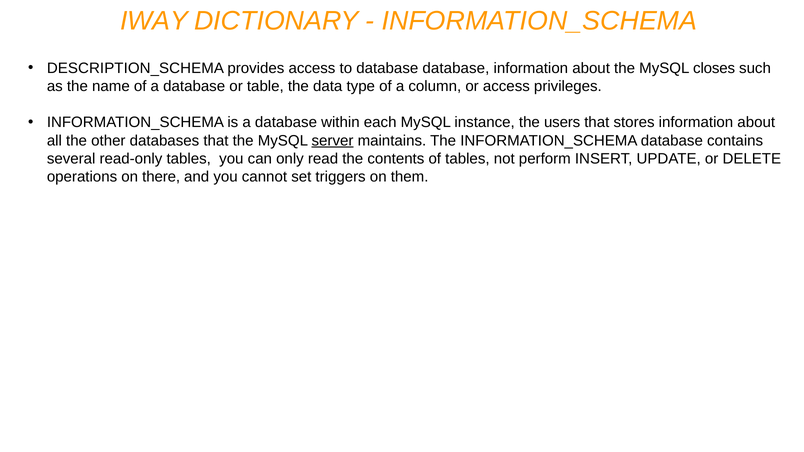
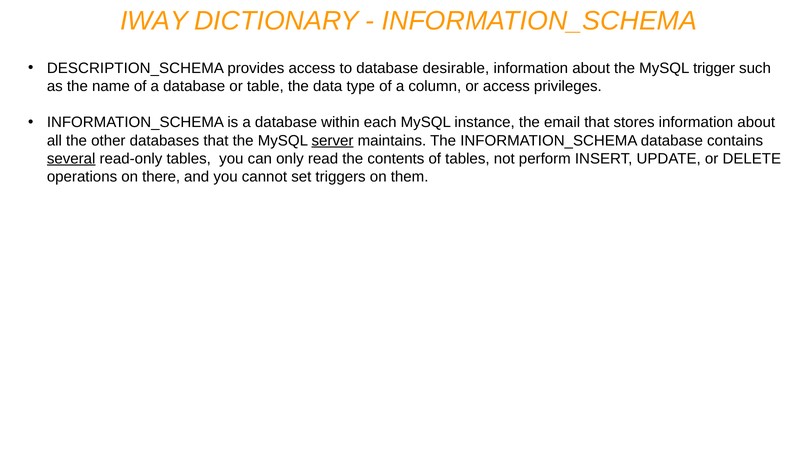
database database: database -> desirable (456, 68)
closes: closes -> trigger (714, 68)
users: users -> email (562, 123)
several underline: none -> present (71, 159)
